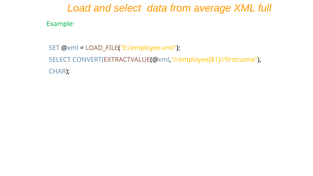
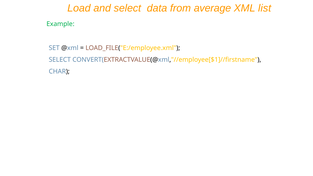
full: full -> list (265, 8)
